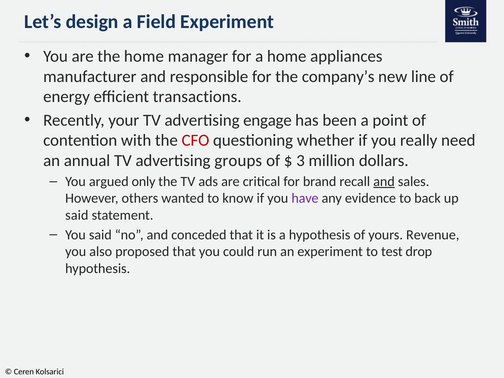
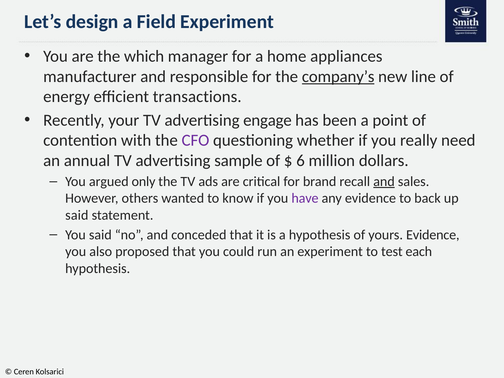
the home: home -> which (144, 56)
company’s underline: none -> present (338, 76)
CFO colour: red -> purple (196, 140)
groups: groups -> sample (238, 160)
3: 3 -> 6 (301, 160)
yours Revenue: Revenue -> Evidence (433, 235)
drop: drop -> each (419, 252)
